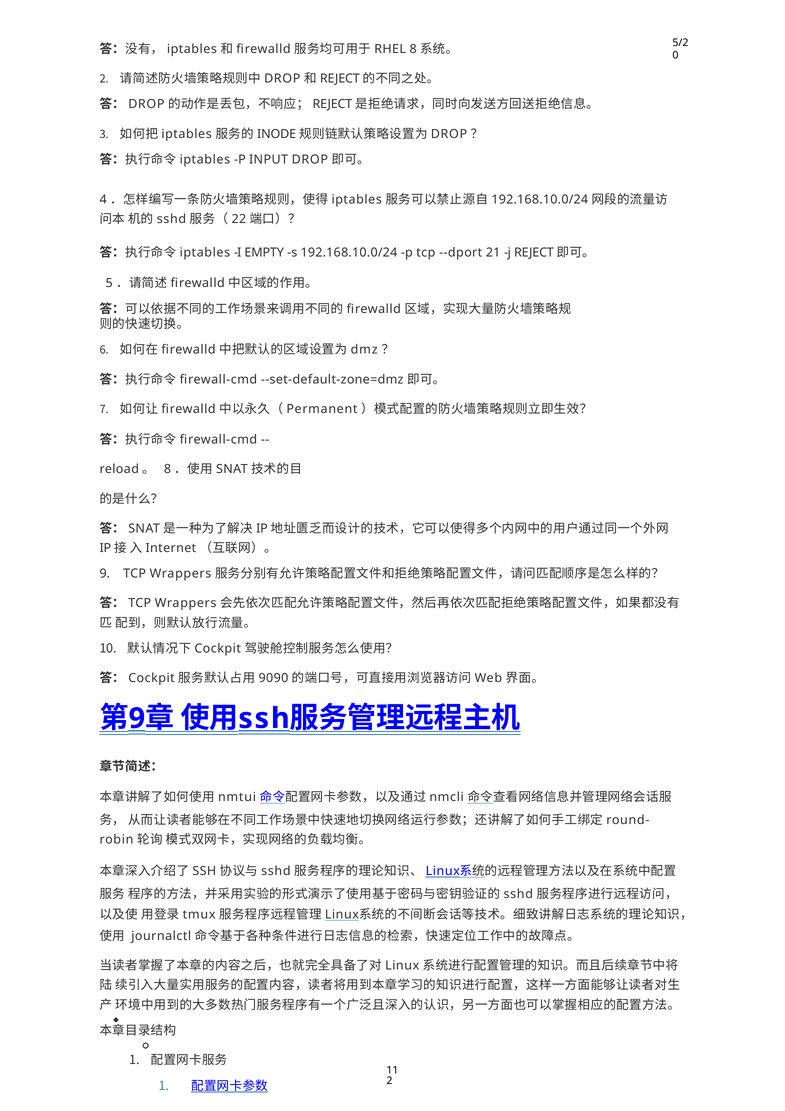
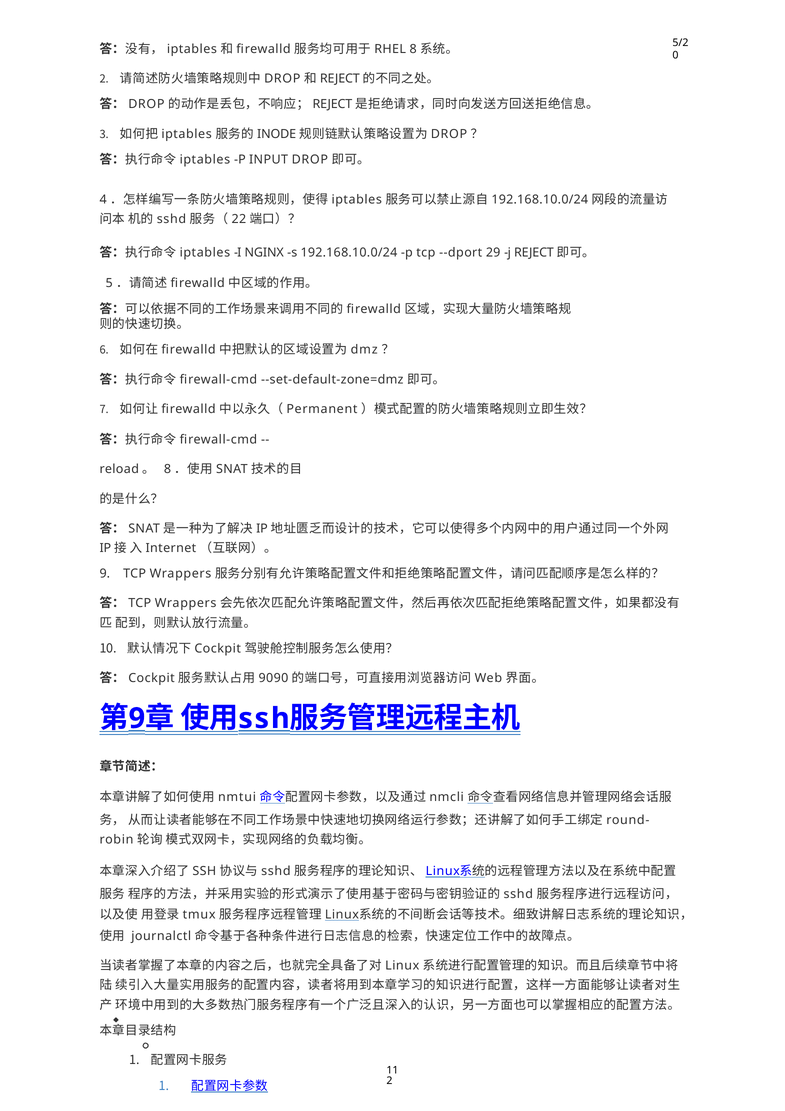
EMPTY: EMPTY -> NGINX (264, 252)
21: 21 -> 29 (493, 252)
